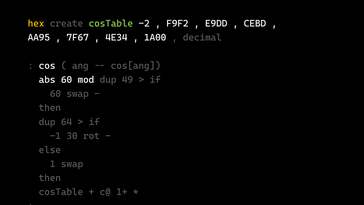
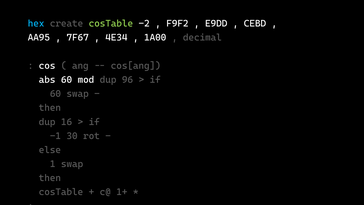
hex colour: yellow -> light blue (36, 24)
49: 49 -> 96 (127, 80)
64: 64 -> 16 (67, 122)
